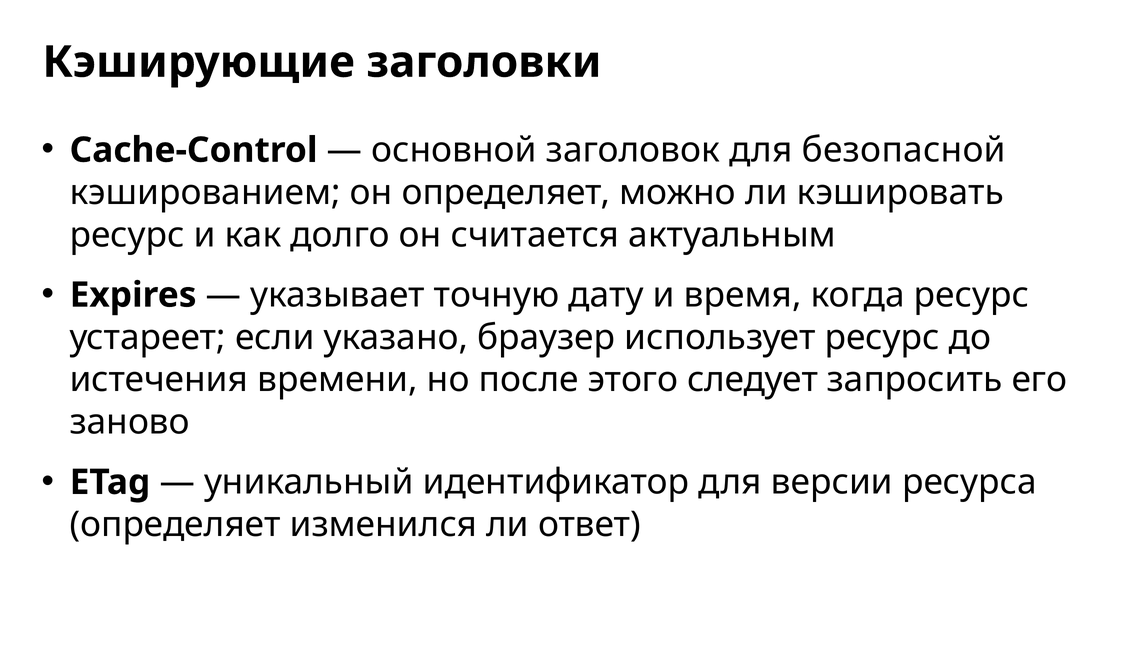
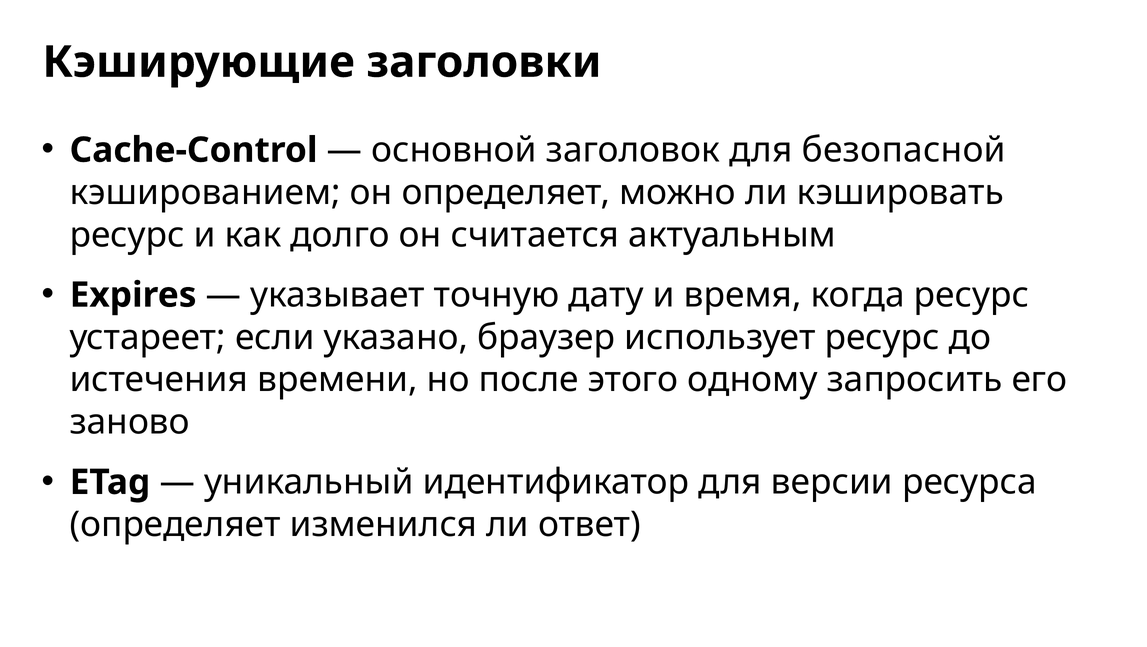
следует: следует -> одному (752, 380)
